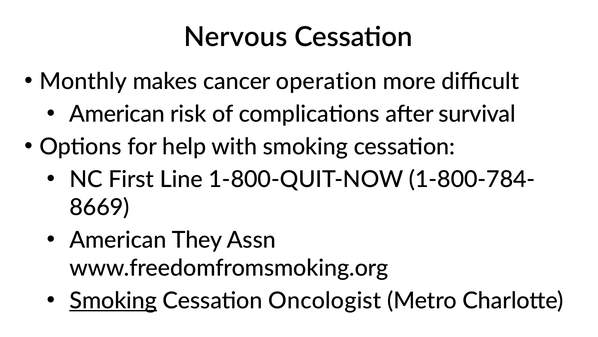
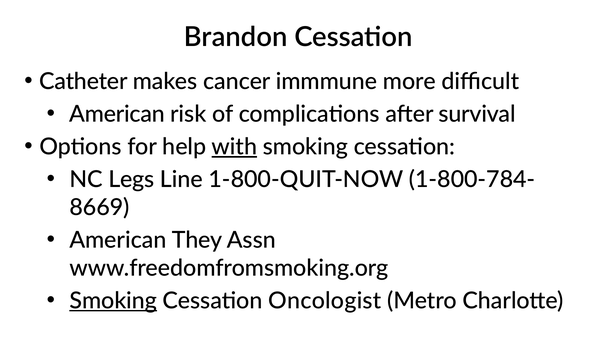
Nervous: Nervous -> Brandon (236, 37)
Monthly: Monthly -> Catheter (83, 81)
operation: operation -> immmune (326, 81)
with underline: none -> present (234, 147)
First: First -> Legs (131, 179)
